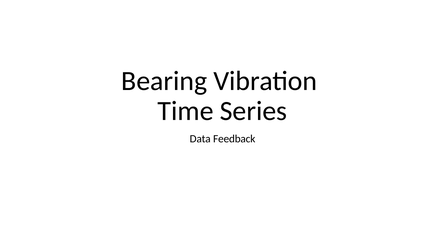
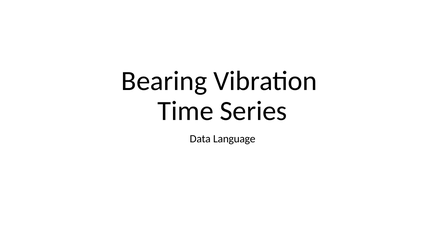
Feedback: Feedback -> Language (234, 139)
